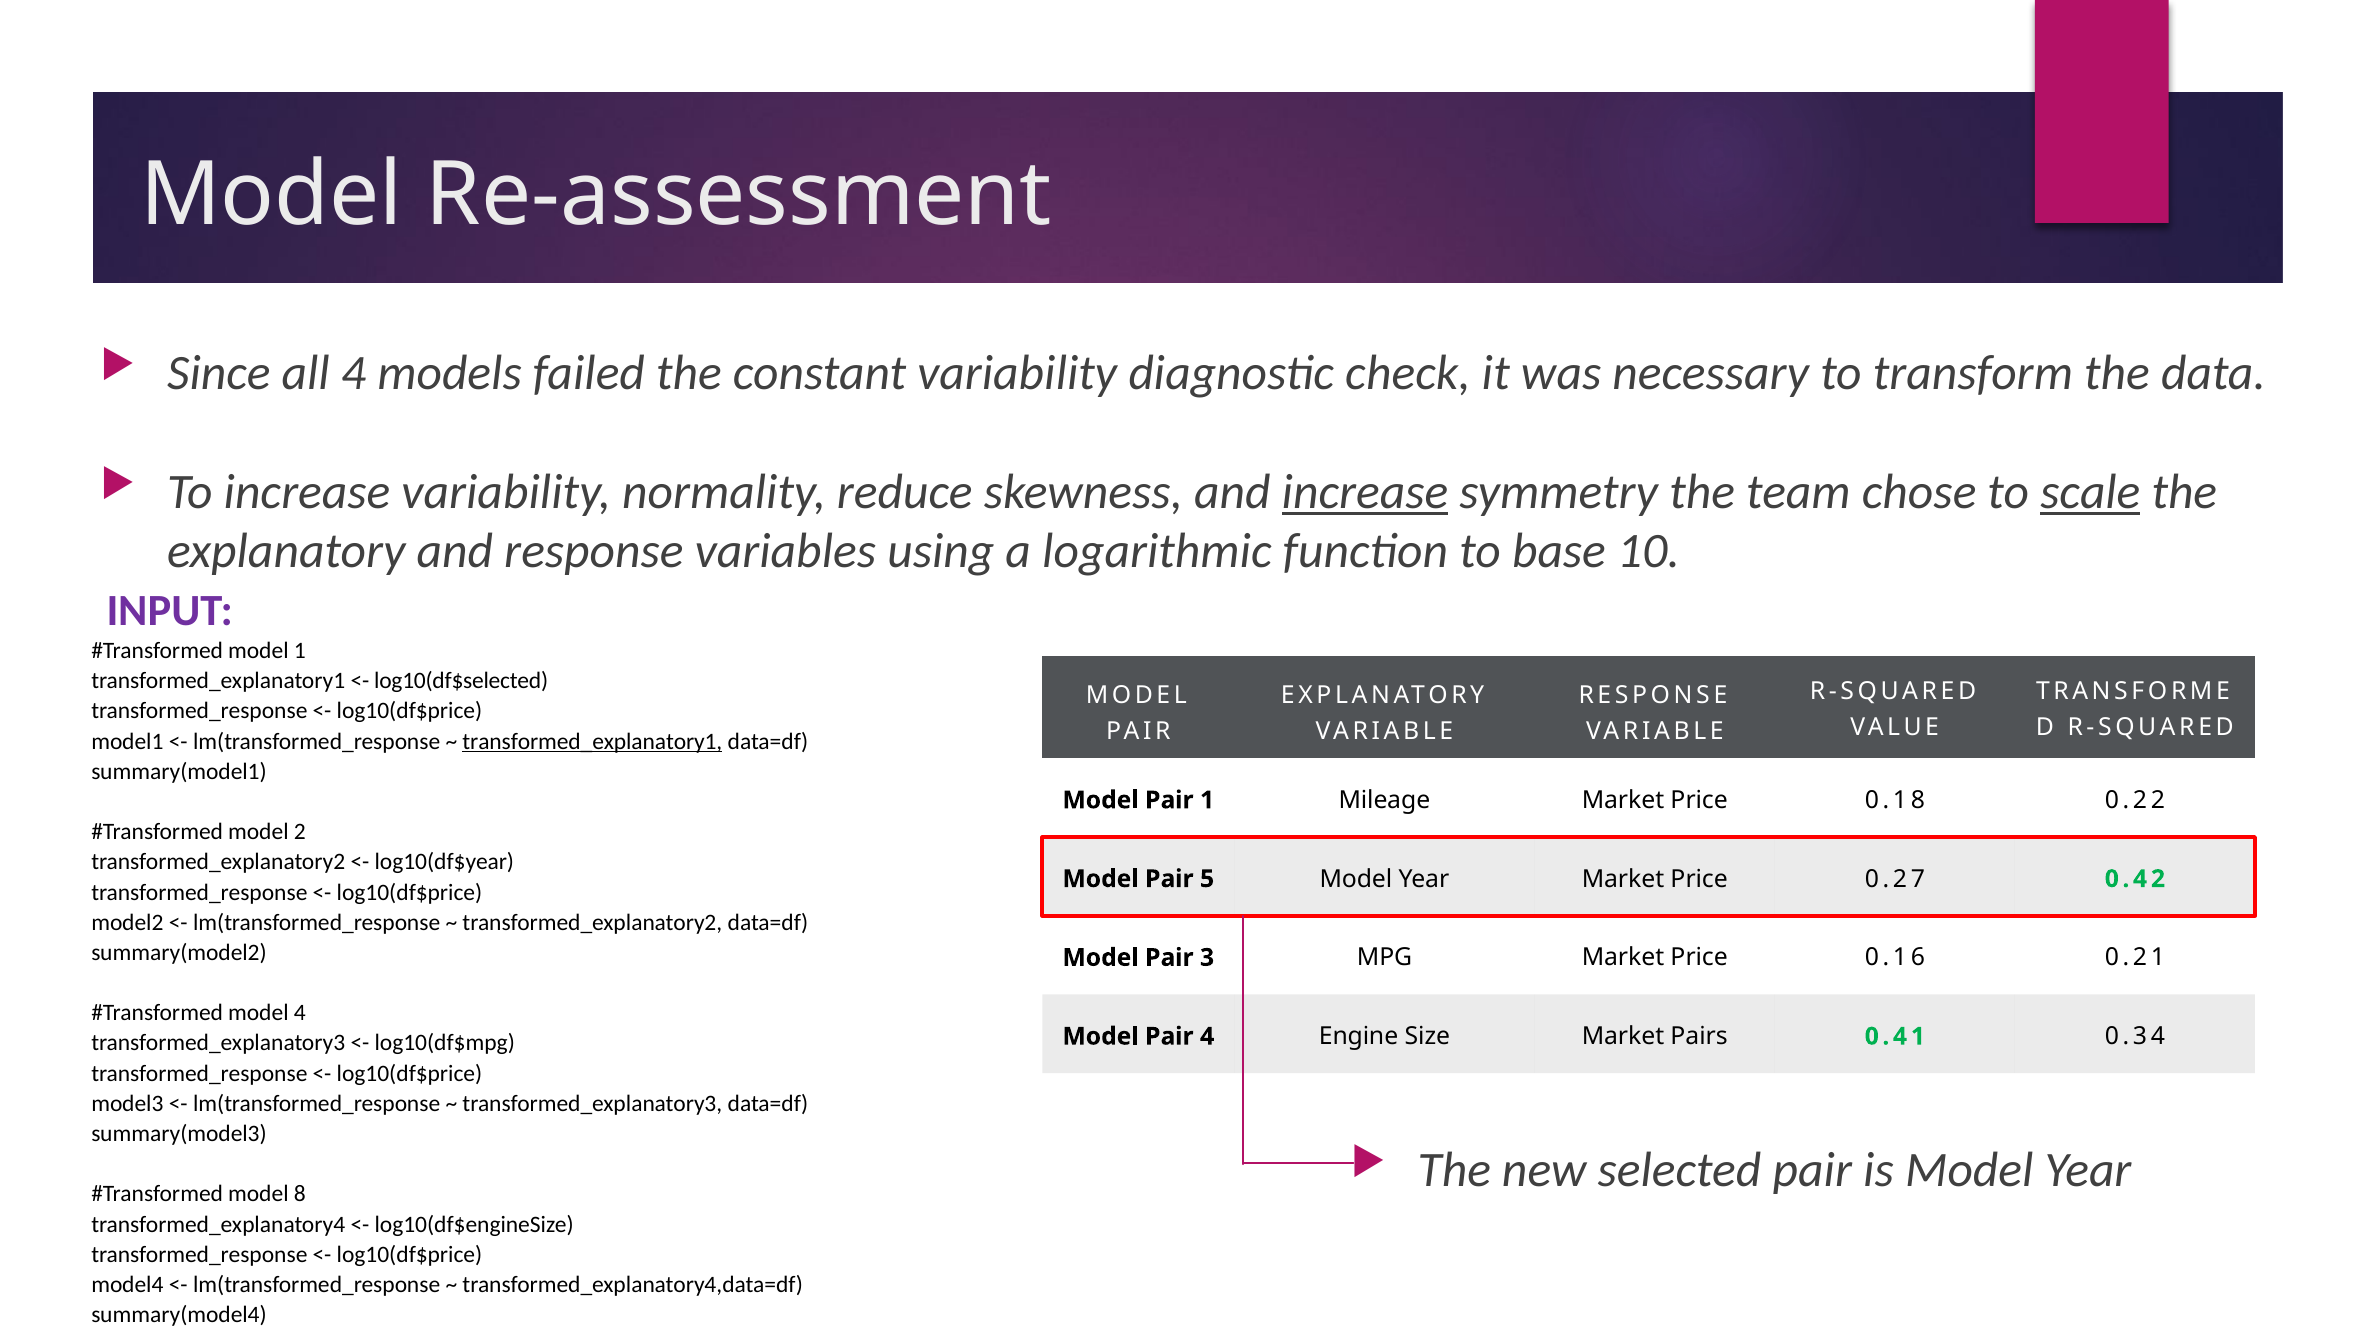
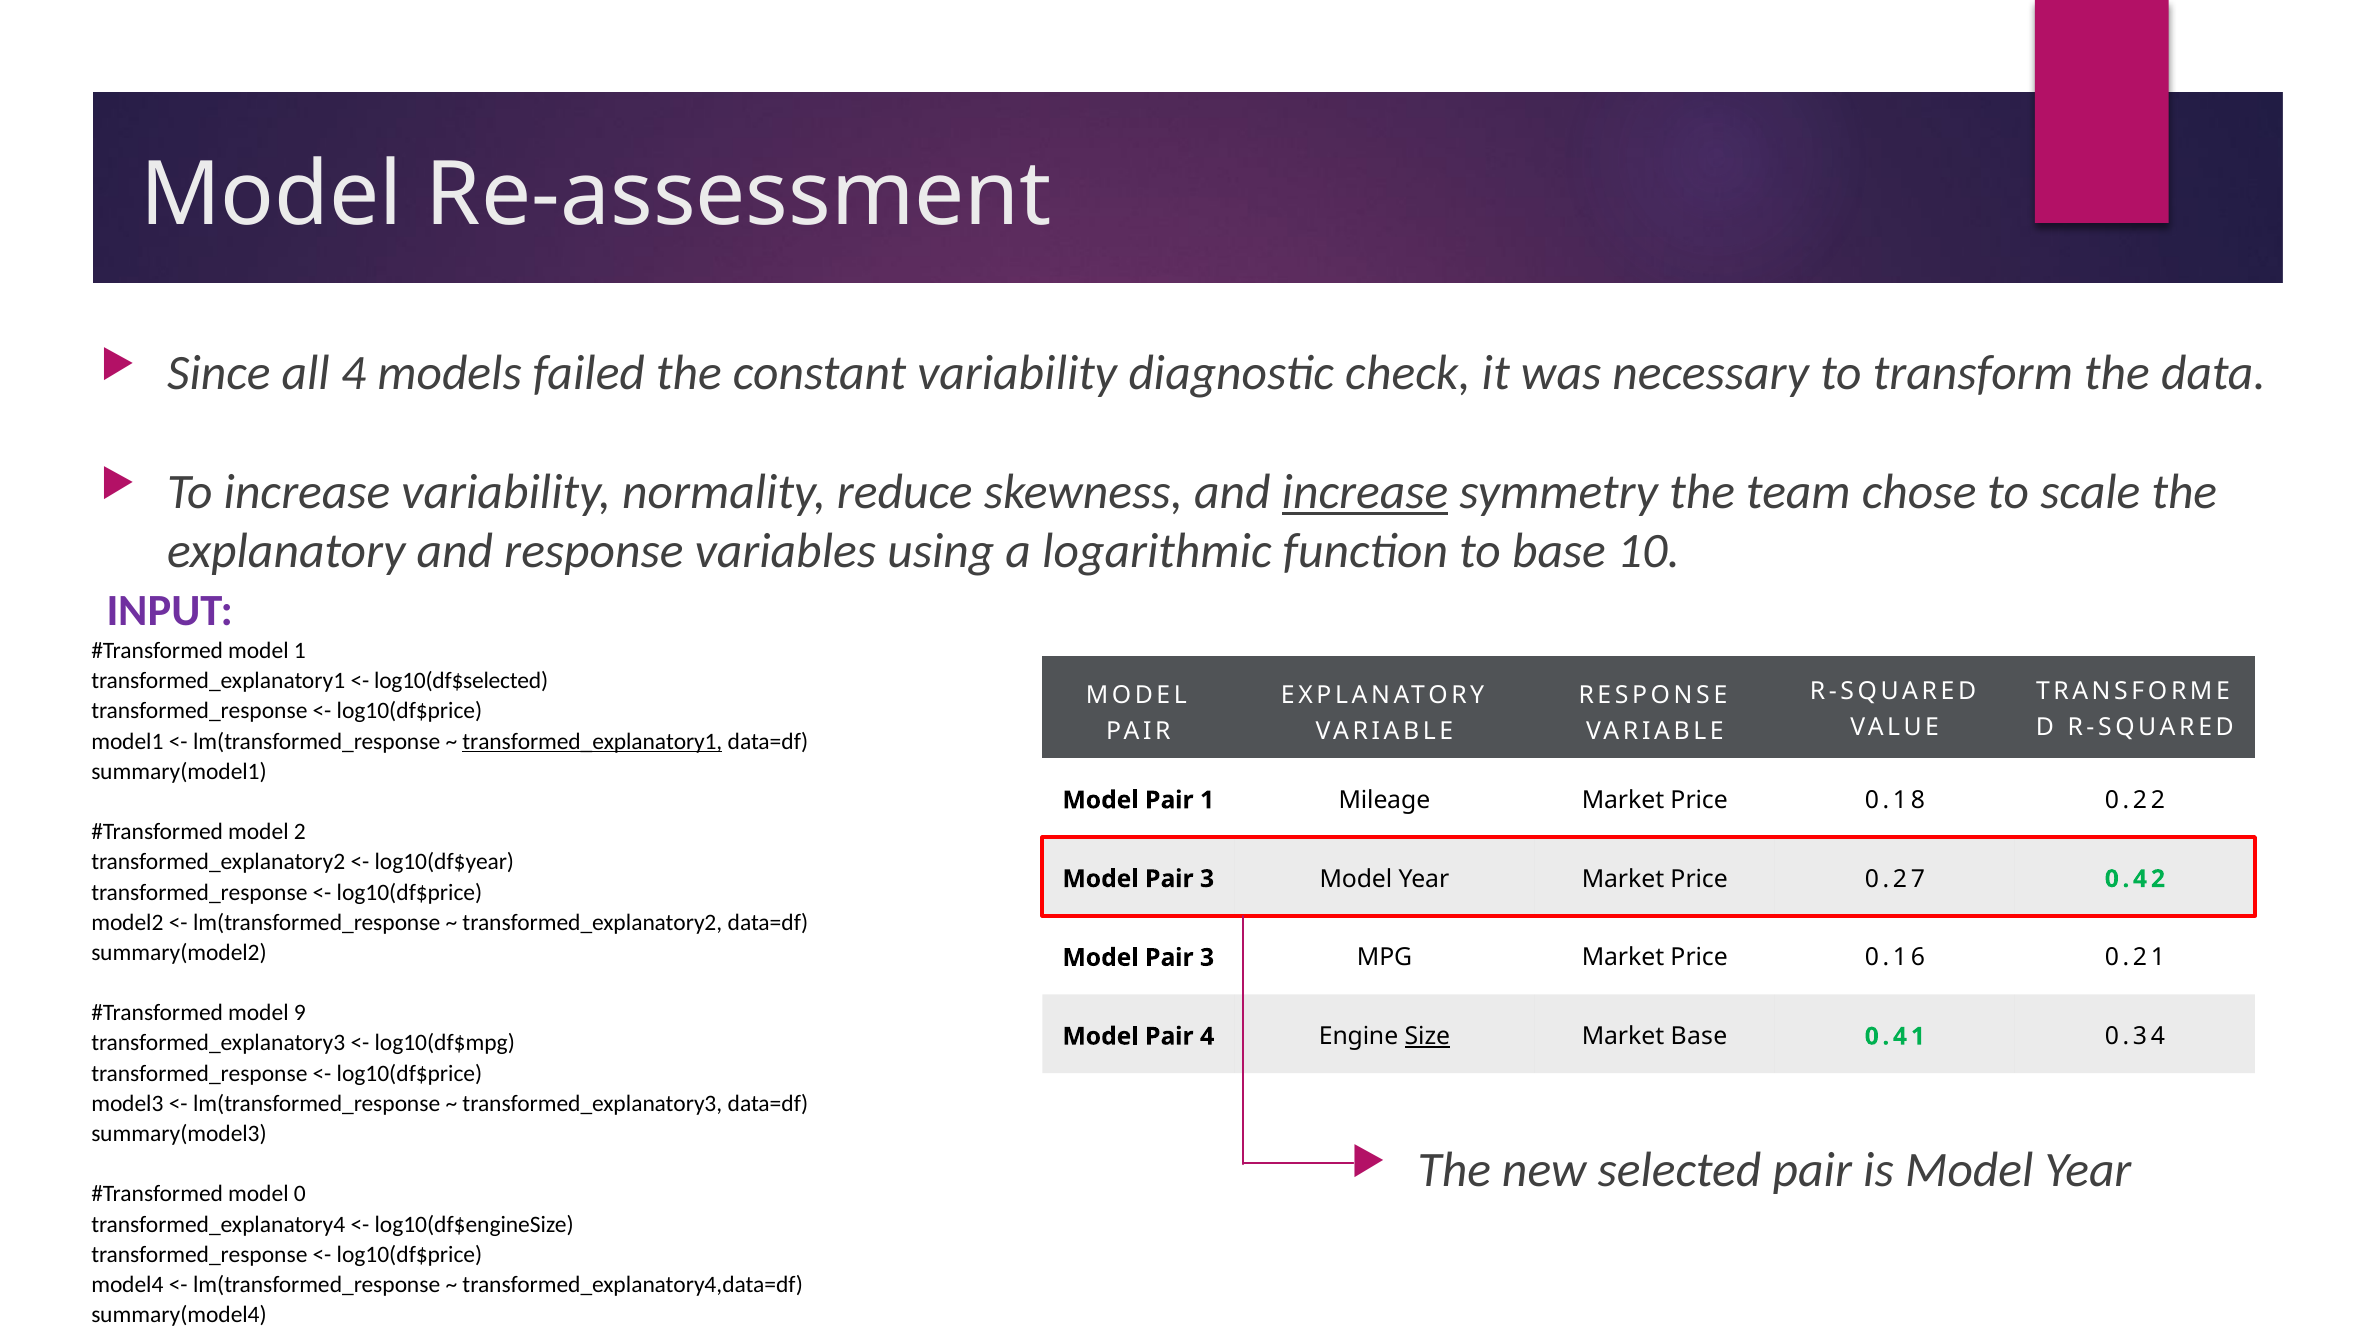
scale underline: present -> none (2090, 492)
5: 5 -> 3 (1207, 879)
model 4: 4 -> 9 (300, 1013)
Size underline: none -> present (1427, 1036)
Market Pairs: Pairs -> Base (1699, 1036)
8: 8 -> 0 (300, 1194)
